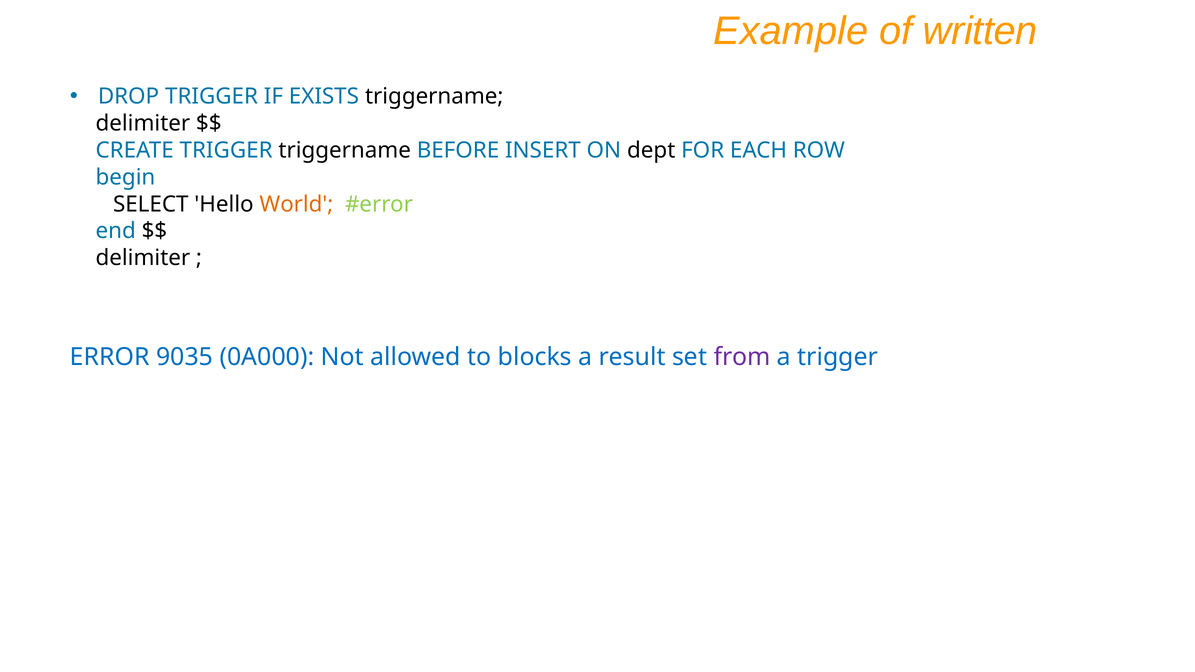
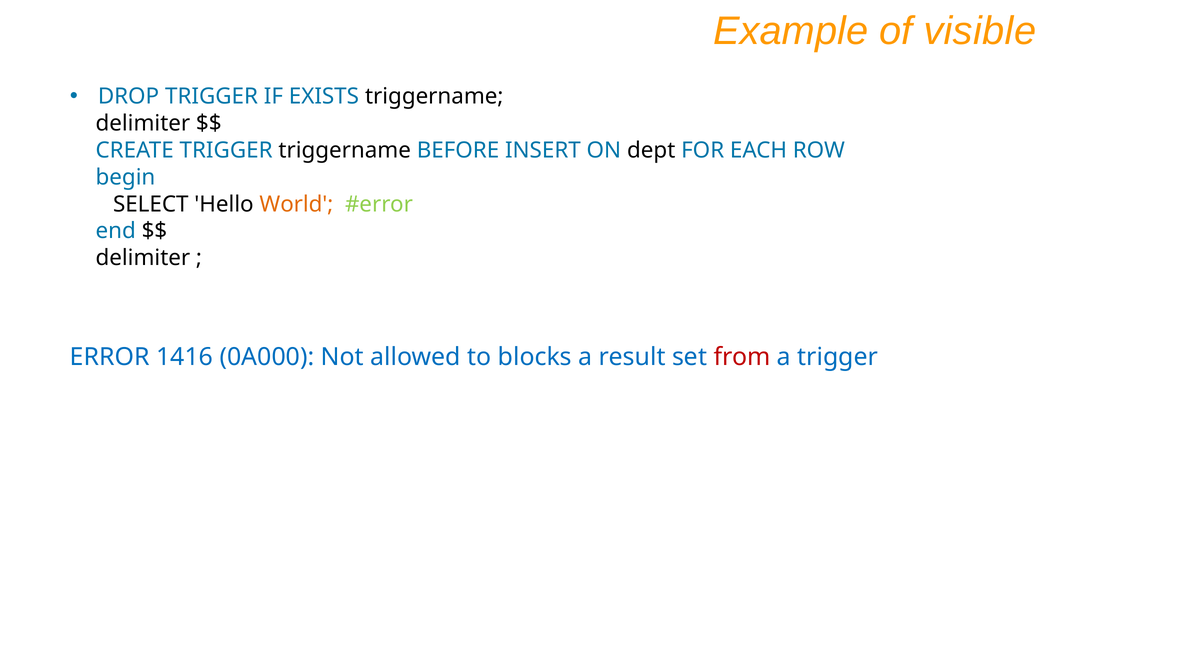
written: written -> visible (980, 31)
9035: 9035 -> 1416 (185, 357)
from colour: purple -> red (742, 357)
